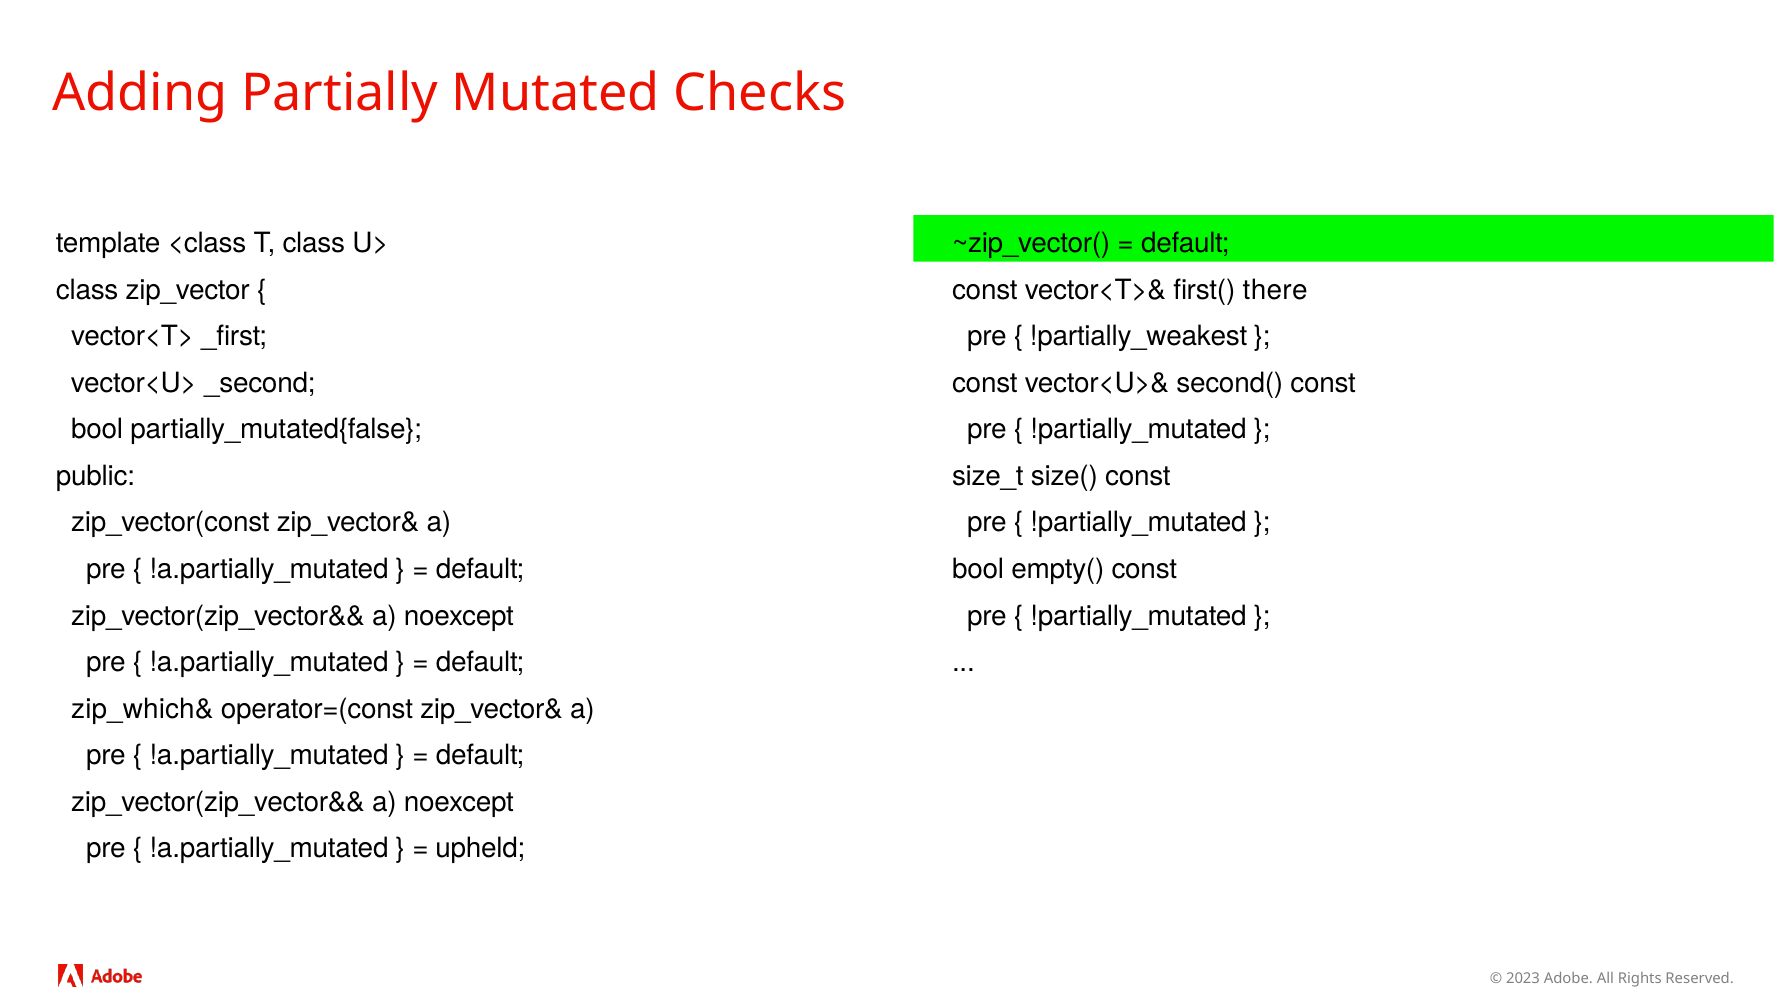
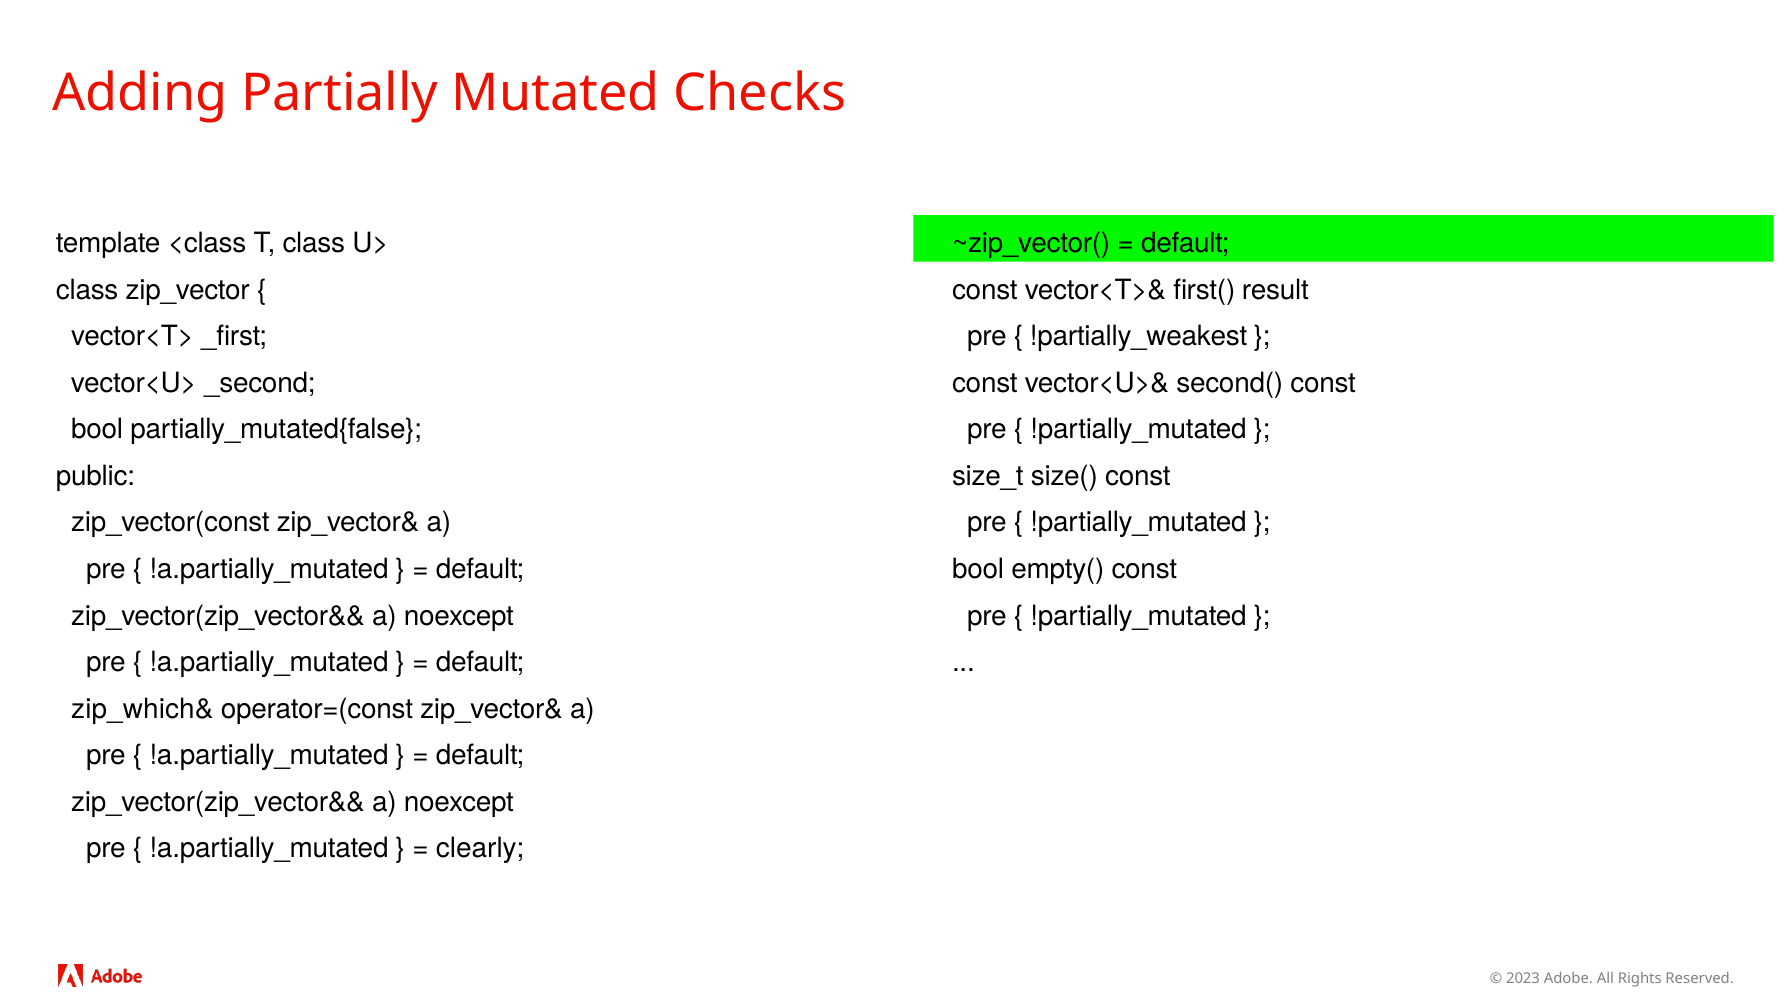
there: there -> result (1275, 290)
upheld: upheld -> clearly (480, 849)
